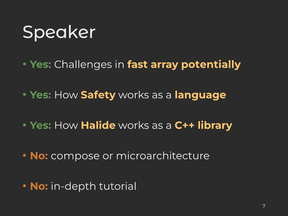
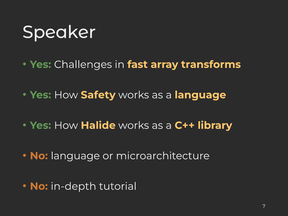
potentially: potentially -> transforms (211, 64)
No compose: compose -> language (75, 156)
